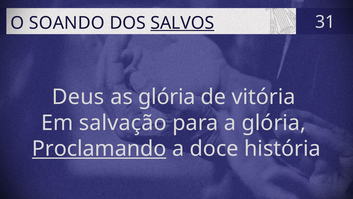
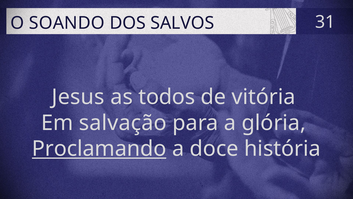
SALVOS underline: present -> none (182, 23)
Deus: Deus -> Jesus (78, 97)
as glória: glória -> todos (167, 97)
